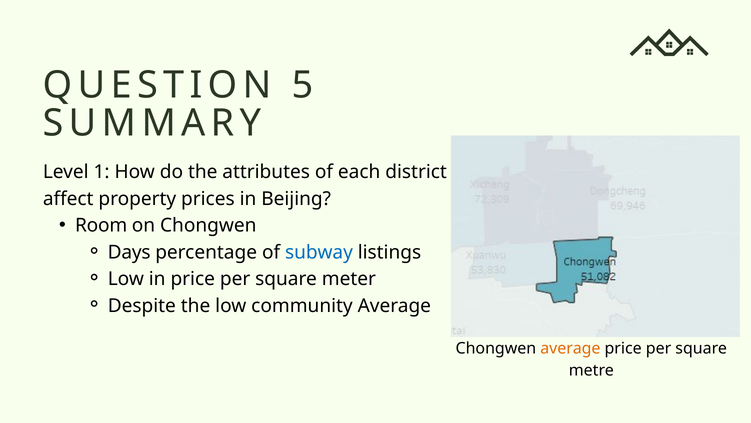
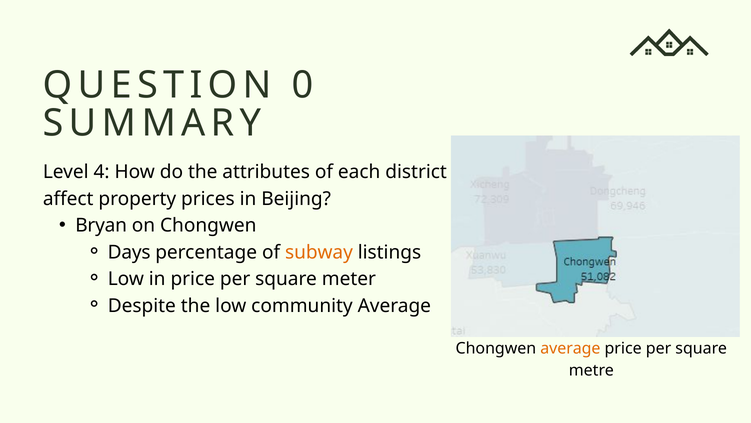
5: 5 -> 0 (303, 85)
1: 1 -> 4 (102, 172)
Room: Room -> Bryan (101, 225)
subway colour: blue -> orange (319, 252)
